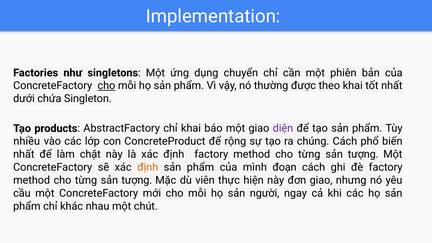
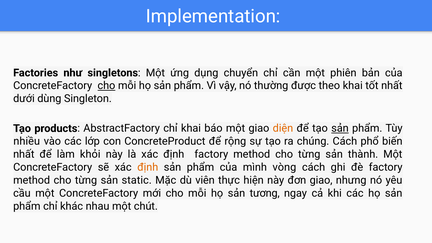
chứa: chứa -> dùng (49, 99)
diện colour: purple -> orange (283, 128)
sản underline: none -> present (340, 128)
chặt: chặt -> khỏi (90, 154)
tượng: tượng -> thành (363, 154)
đoạn: đoạn -> vòng (284, 167)
tượng: tượng -> static (137, 180)
người: người -> tương (265, 193)
